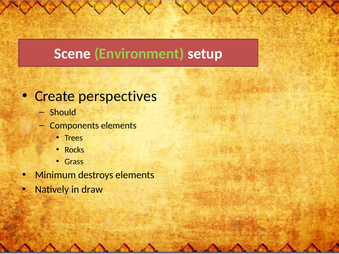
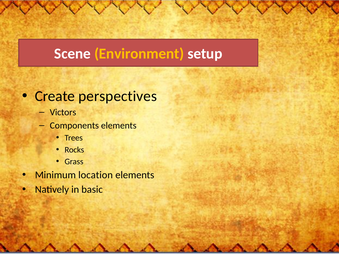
Environment colour: light green -> yellow (139, 54)
Should: Should -> Victors (63, 112)
destroys: destroys -> location (96, 175)
draw: draw -> basic (92, 190)
